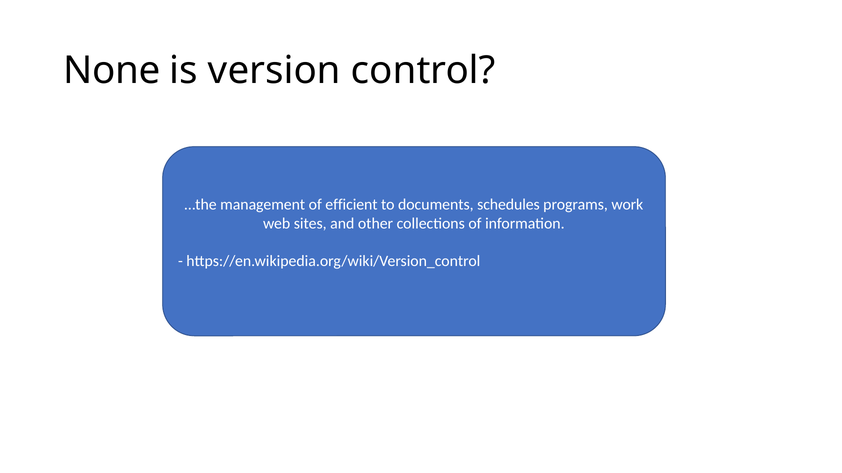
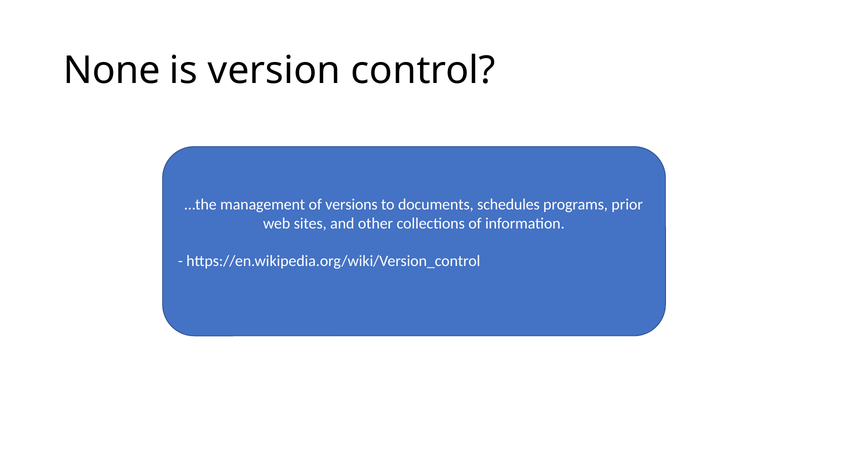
efficient: efficient -> versions (351, 205)
work: work -> prior (627, 205)
